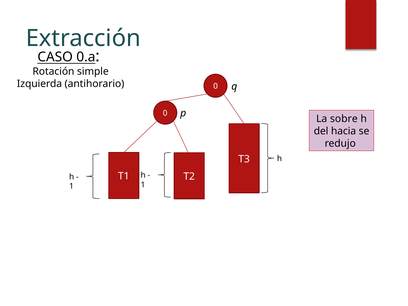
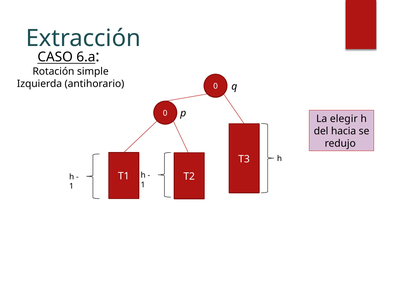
0.a: 0.a -> 6.a (86, 57)
sobre: sobre -> elegir (344, 119)
